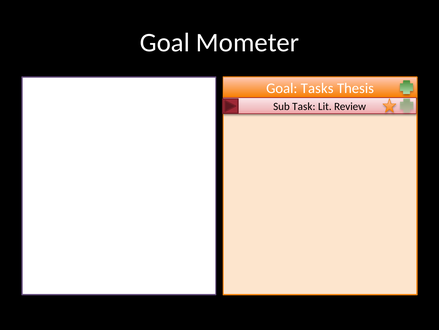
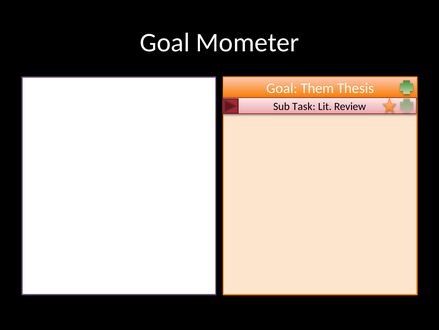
Tasks: Tasks -> Them (317, 88)
